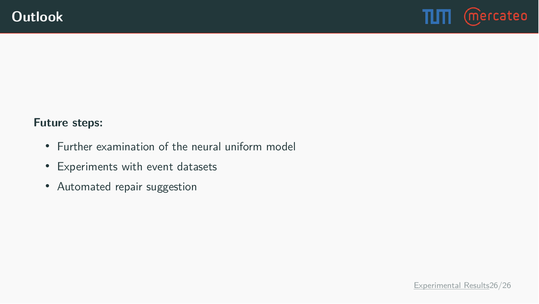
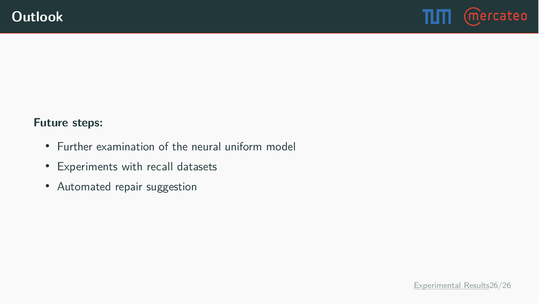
event: event -> recall (160, 166)
